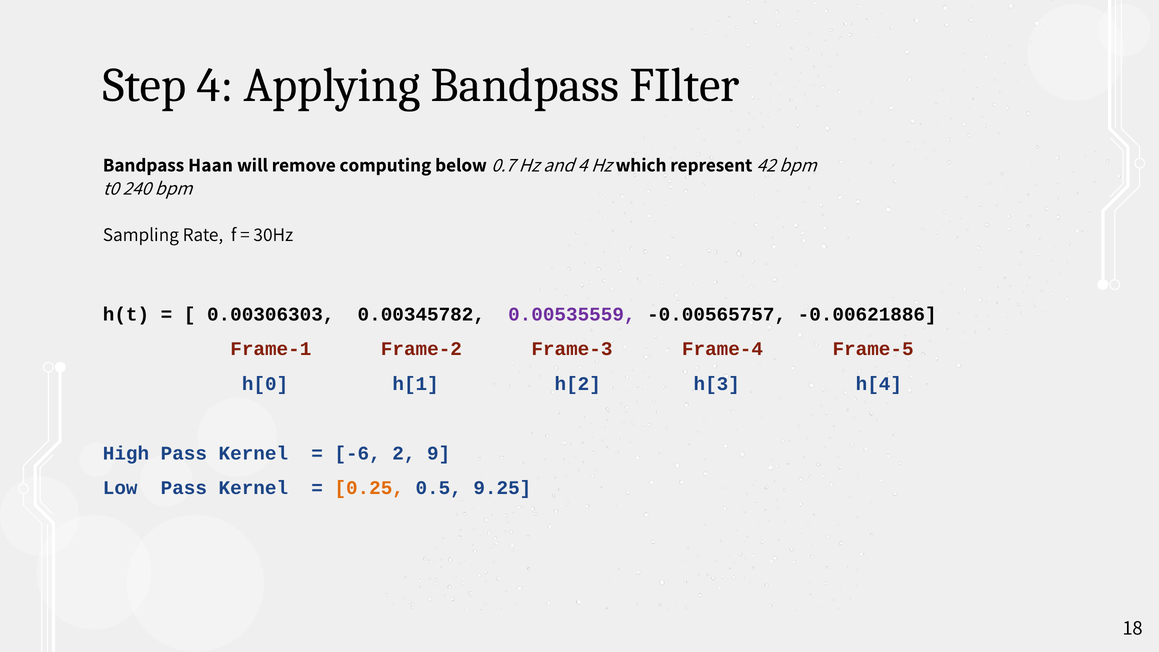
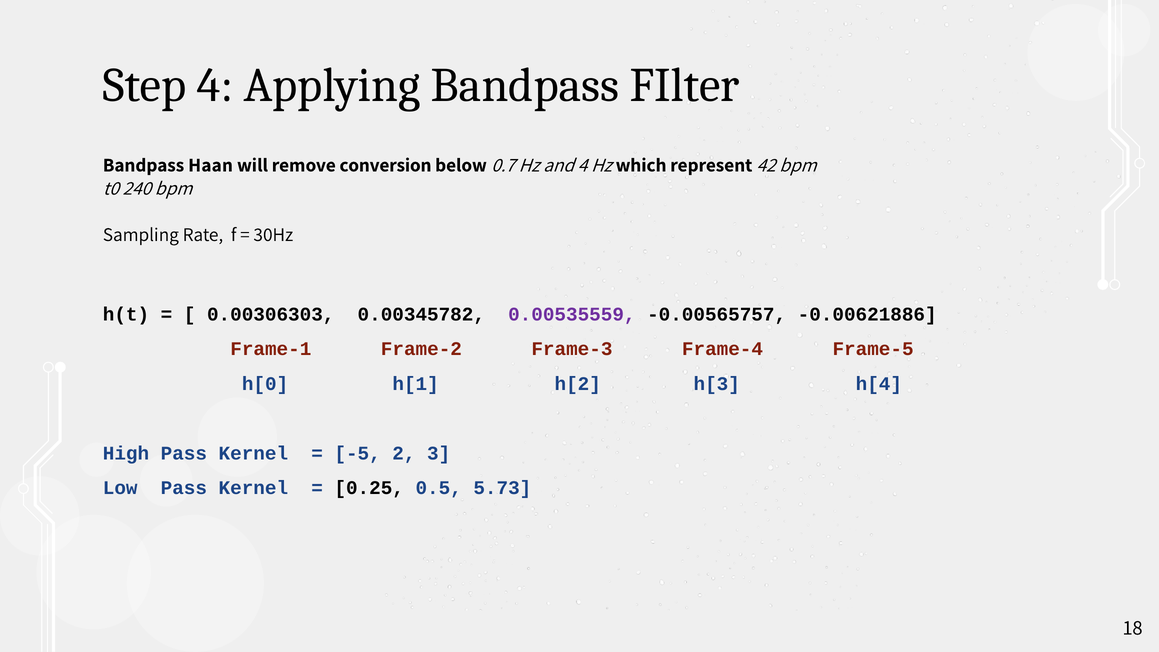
computing: computing -> conversion (385, 165)
-6: -6 -> -5 (358, 453)
9: 9 -> 3 (439, 453)
0.25 colour: orange -> black (369, 488)
9.25: 9.25 -> 5.73 (502, 488)
